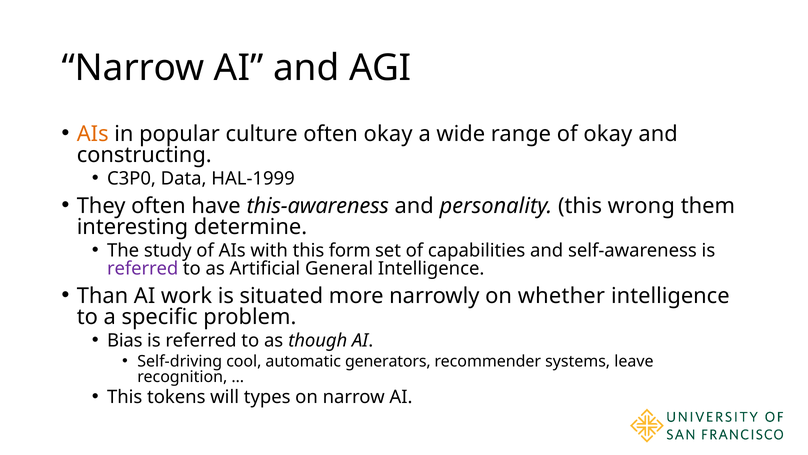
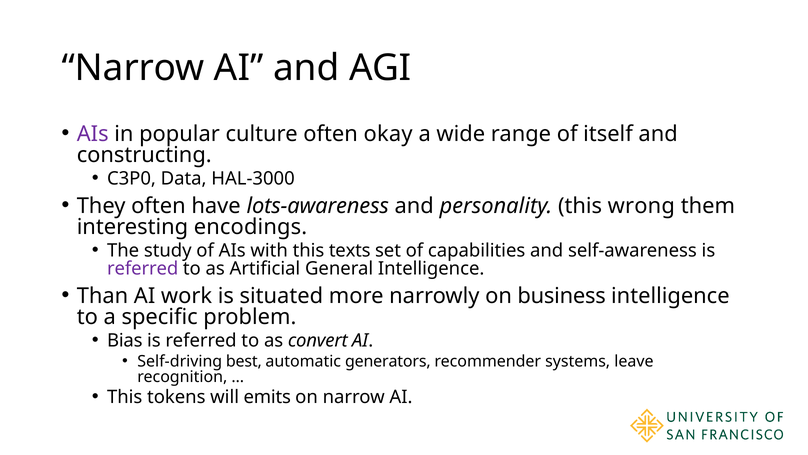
AIs colour: orange -> purple (93, 134)
of okay: okay -> itself (608, 134)
HAL-1999: HAL-1999 -> HAL-3000 (253, 179)
this-awareness: this-awareness -> lots-awareness (318, 206)
determine: determine -> encodings (250, 227)
form: form -> texts (350, 250)
whether: whether -> business (562, 295)
though: though -> convert (318, 340)
cool: cool -> best (244, 361)
types: types -> emits (267, 397)
